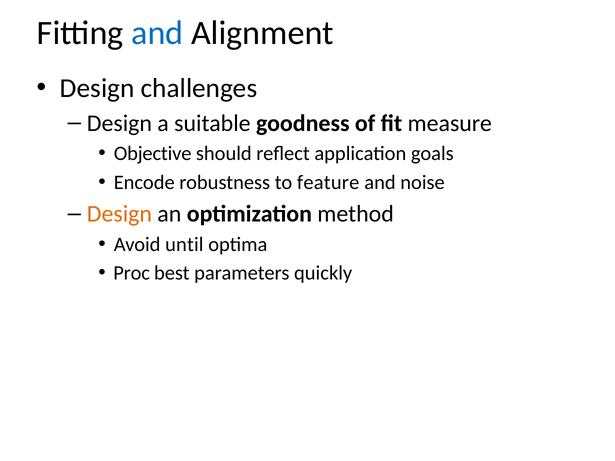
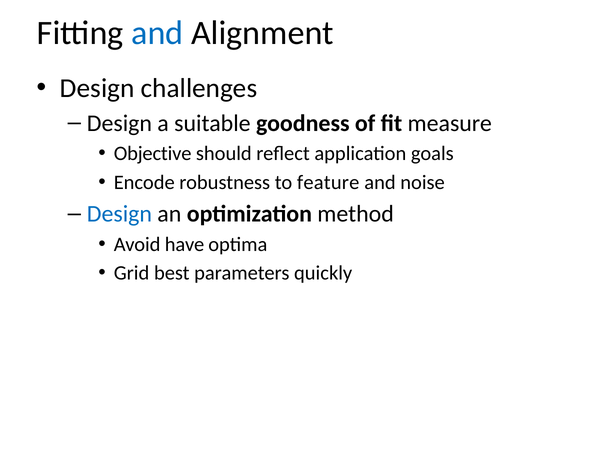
Design colour: orange -> blue (119, 214)
until: until -> have (185, 245)
Proc: Proc -> Grid (132, 273)
